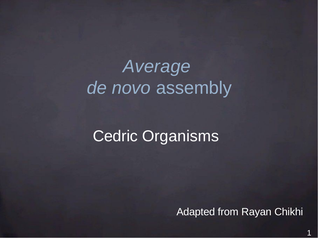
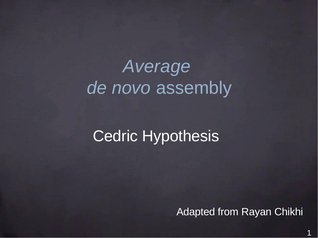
Organisms: Organisms -> Hypothesis (181, 137)
